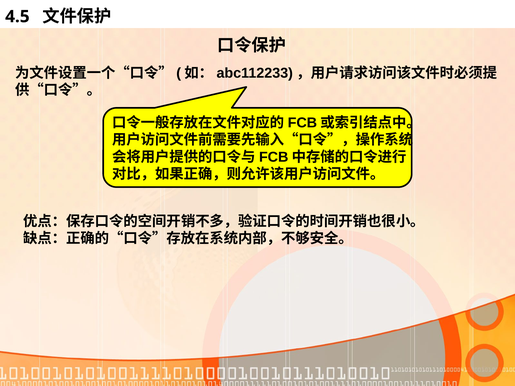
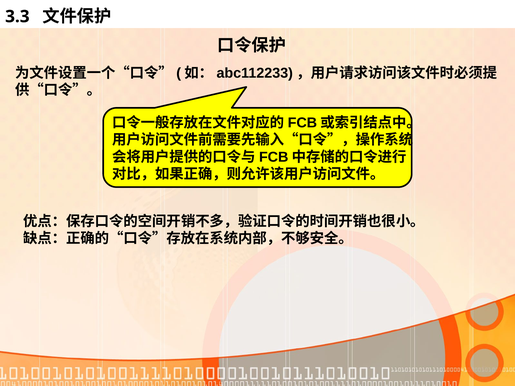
4.5: 4.5 -> 3.3 (17, 17)
